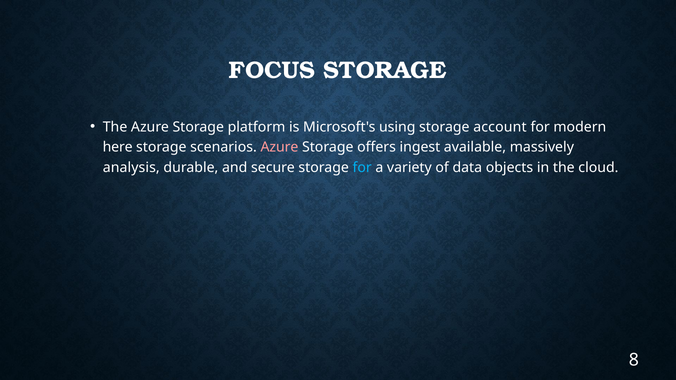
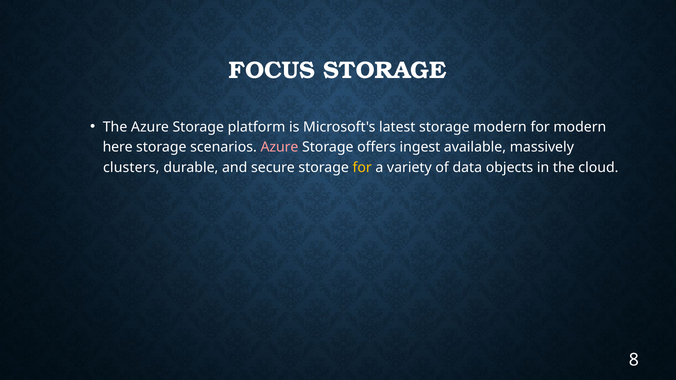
using: using -> latest (397, 127)
storage account: account -> modern (500, 127)
analysis: analysis -> clusters (131, 168)
for colour: light blue -> yellow (362, 168)
